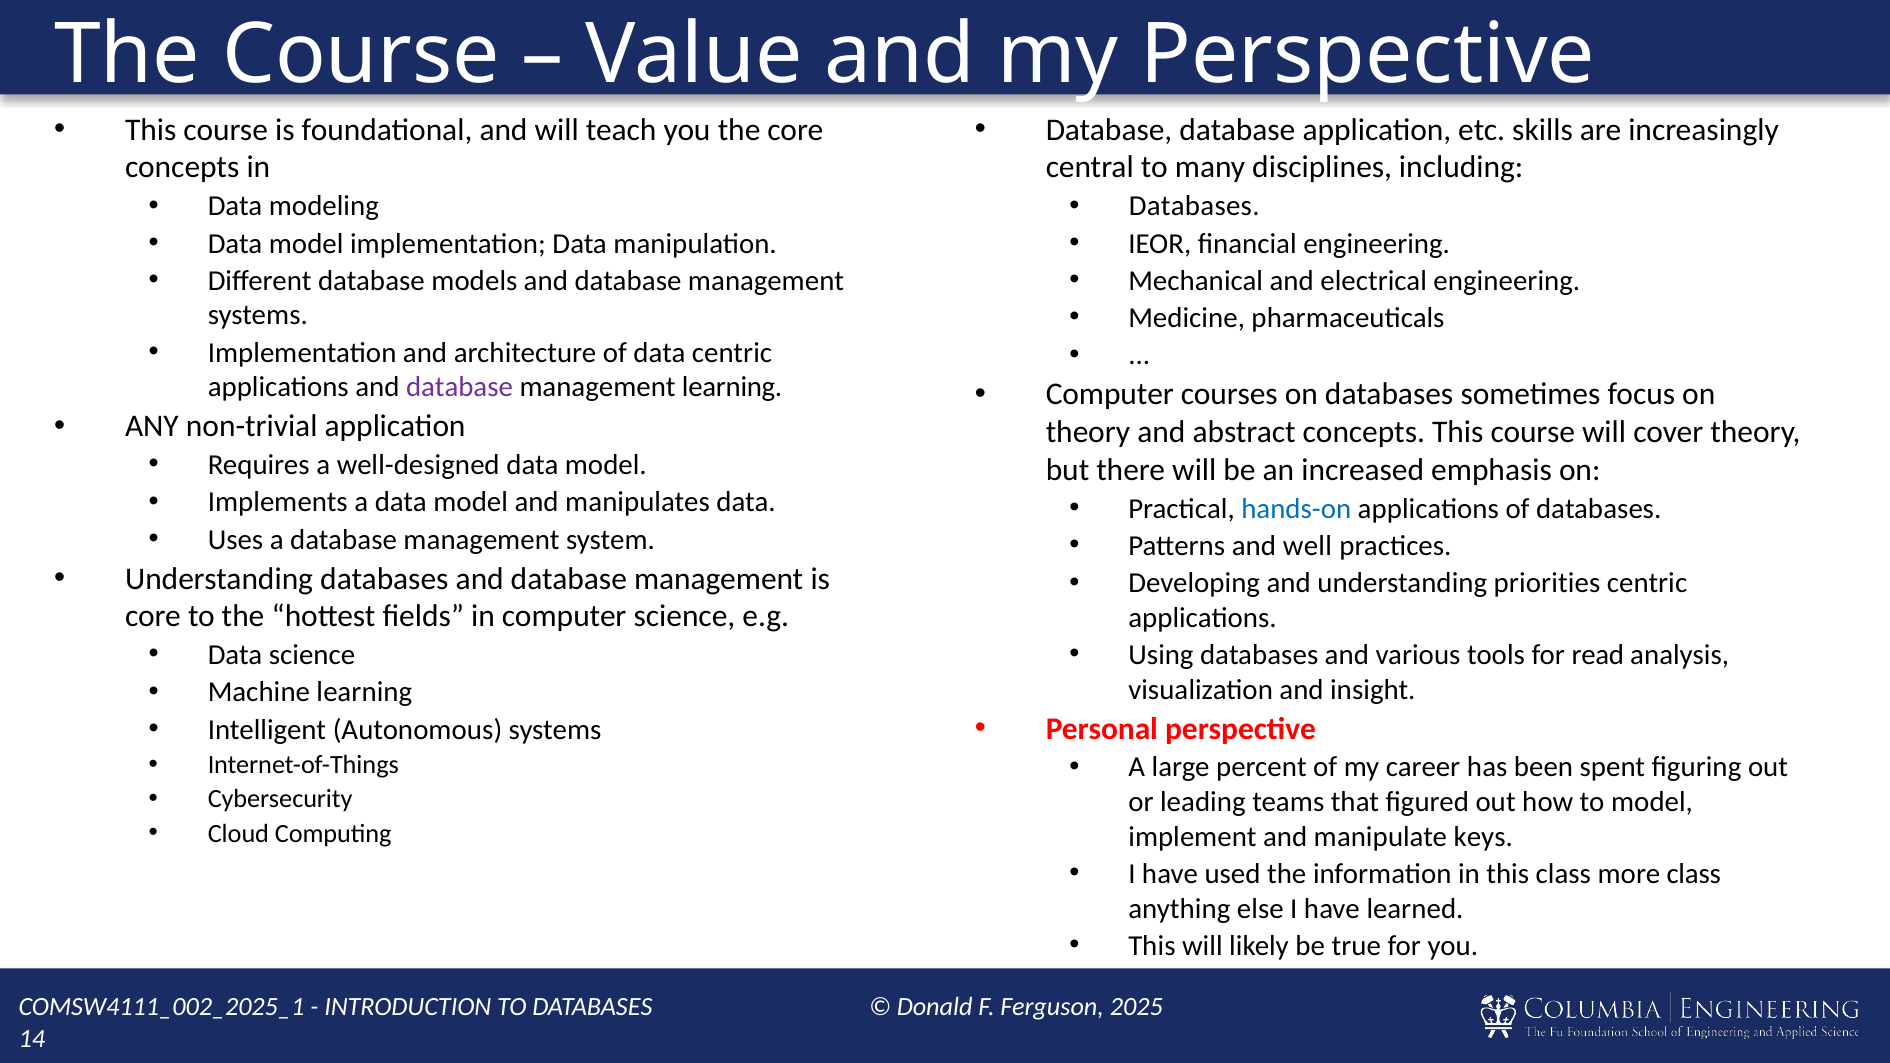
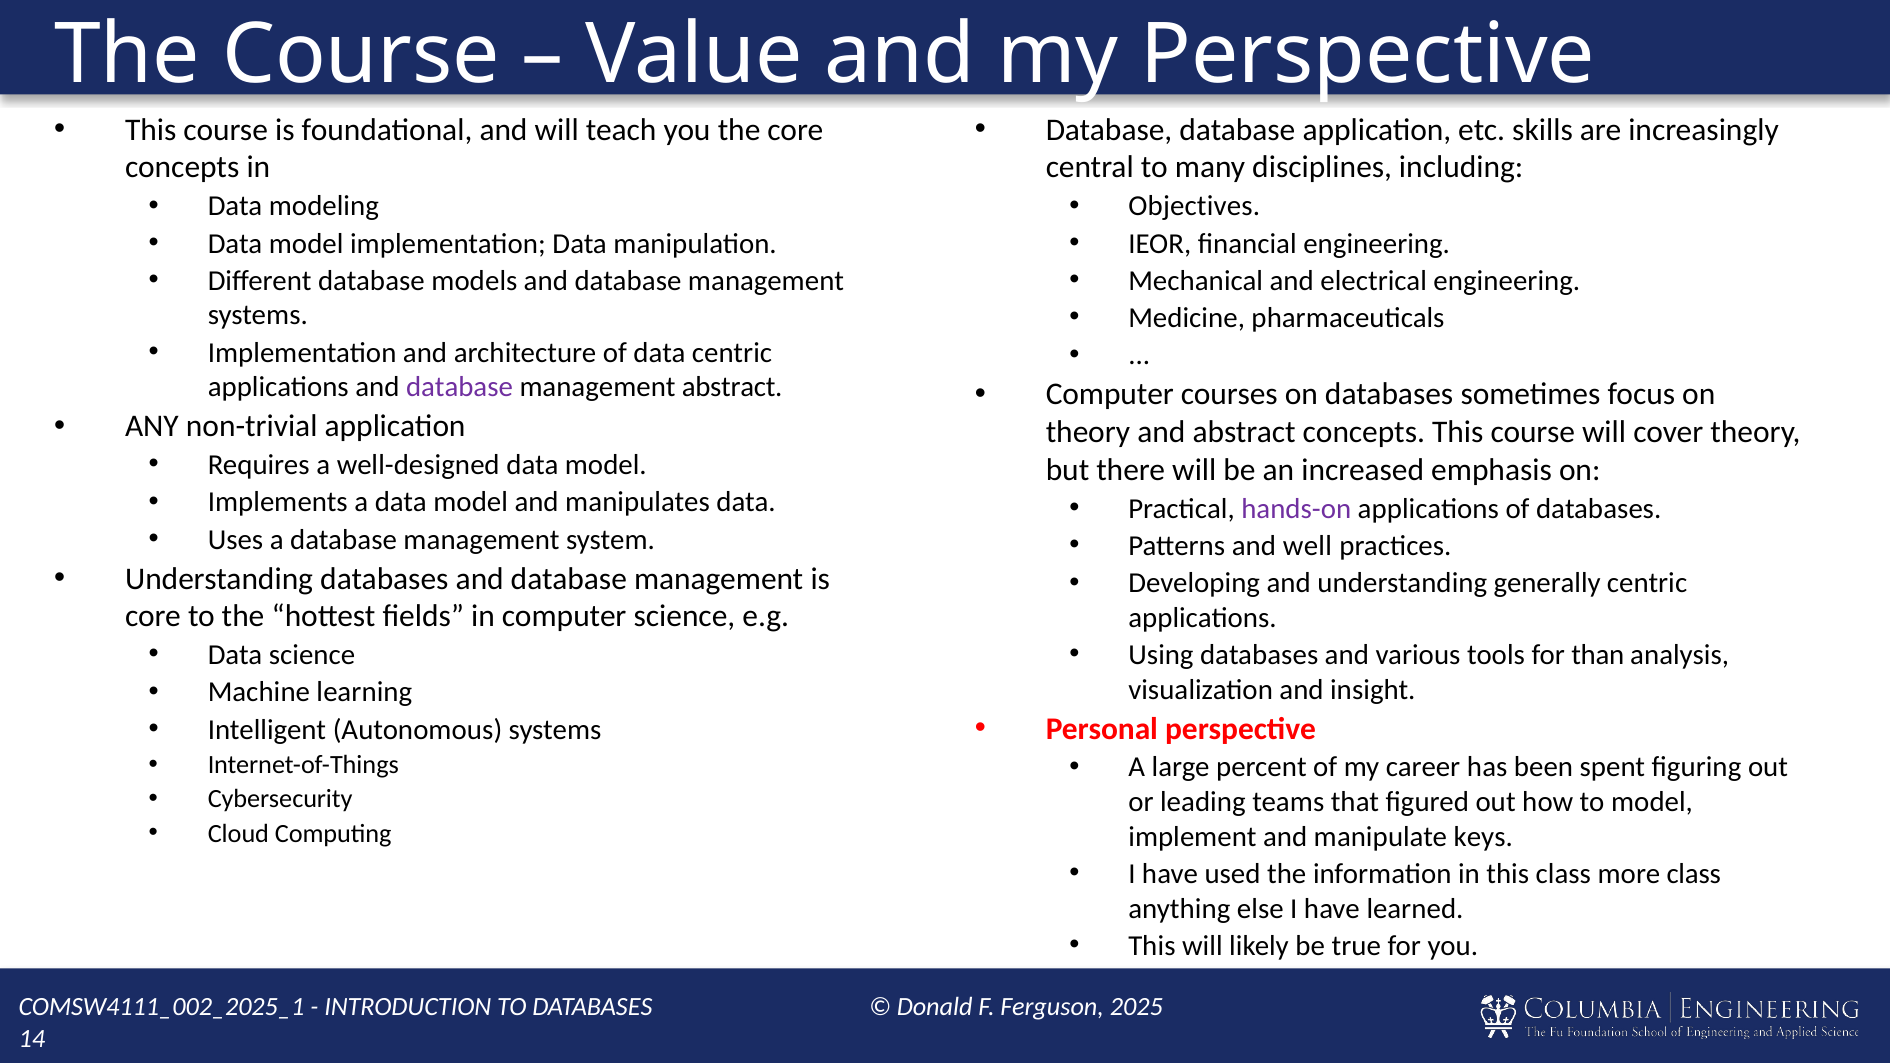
Databases: Databases -> Objectives (1194, 206)
management learning: learning -> abstract (732, 387)
hands-on colour: blue -> purple (1296, 509)
priorities: priorities -> generally (1547, 583)
read: read -> than (1598, 655)
